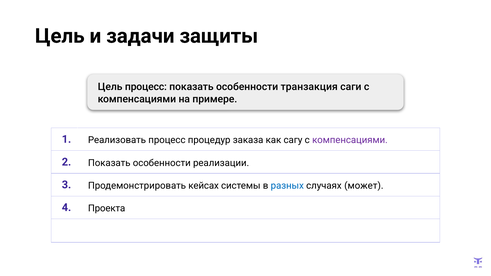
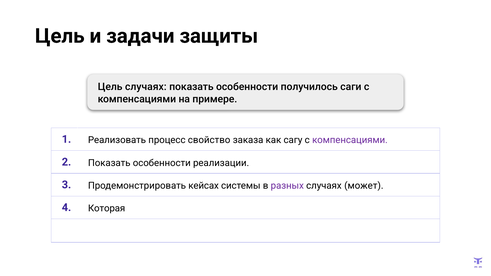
Цель процесс: процесс -> случаях (146, 87)
транзакция: транзакция -> получилось (309, 87)
процедур: процедур -> свойство (209, 140)
разных colour: blue -> purple (287, 186)
Проекта: Проекта -> Которая (107, 209)
